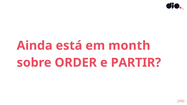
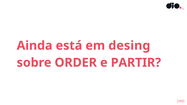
month: month -> desing (129, 46)
